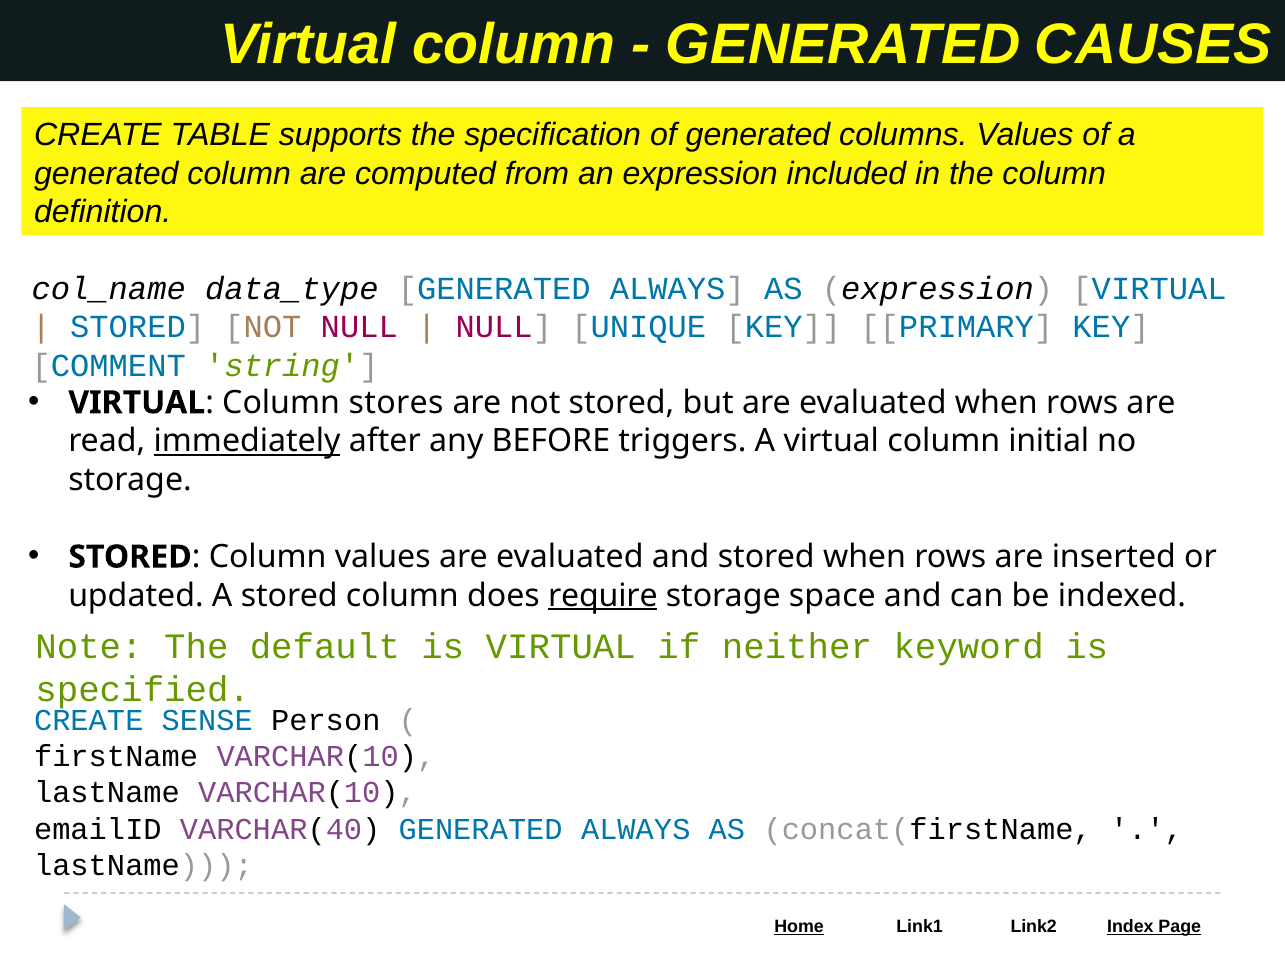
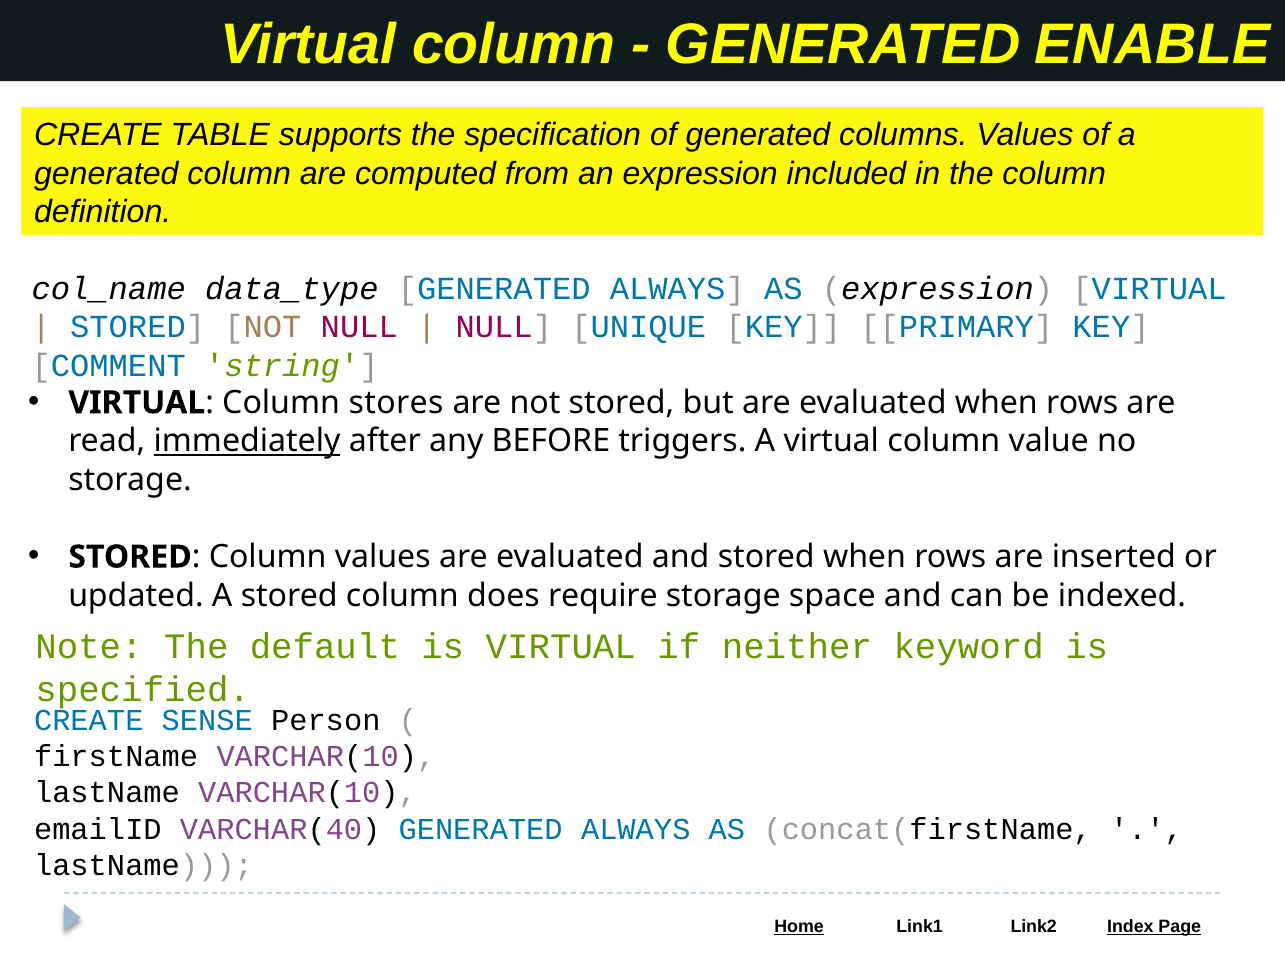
CAUSES: CAUSES -> ENABLE (1152, 45)
initial: initial -> value (1049, 441)
require underline: present -> none (603, 595)
